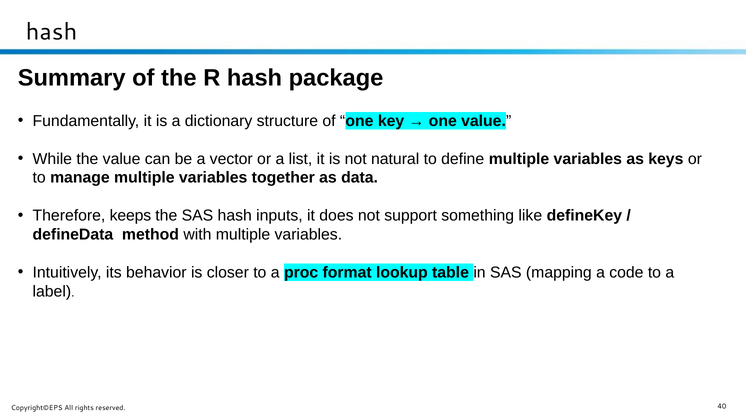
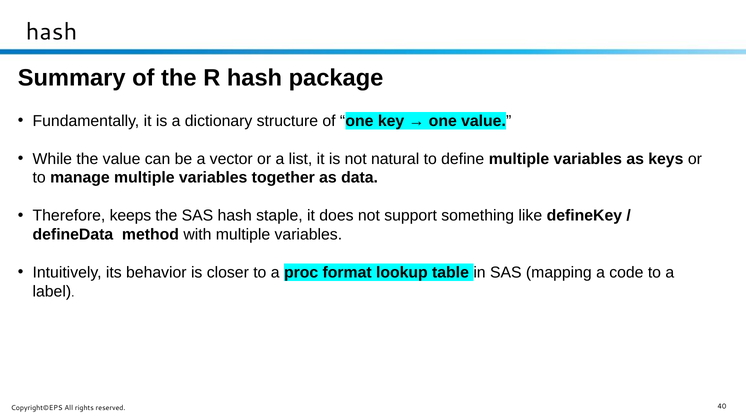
inputs: inputs -> staple (279, 215)
